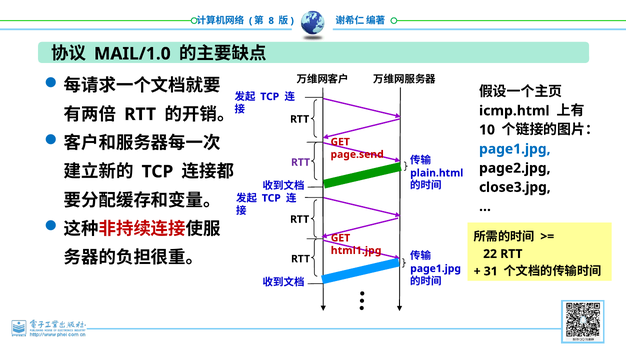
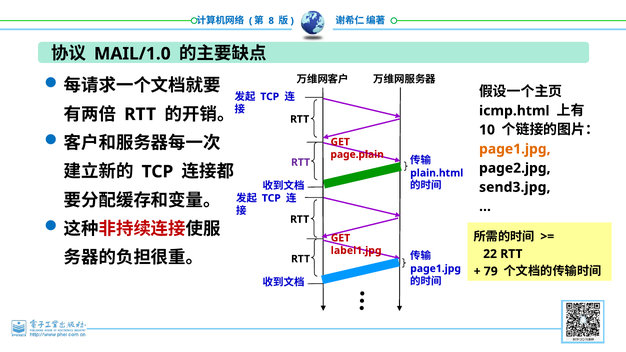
page1.jpg colour: blue -> orange (515, 149)
page.send: page.send -> page.plain (357, 154)
close3.jpg: close3.jpg -> send3.jpg (515, 187)
html1.jpg: html1.jpg -> label1.jpg (356, 251)
31: 31 -> 79 (491, 271)
